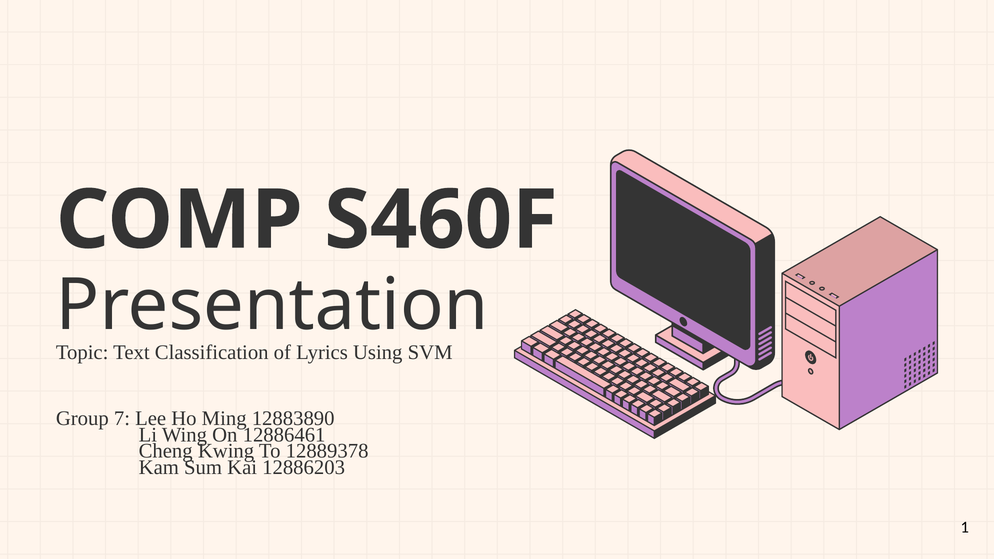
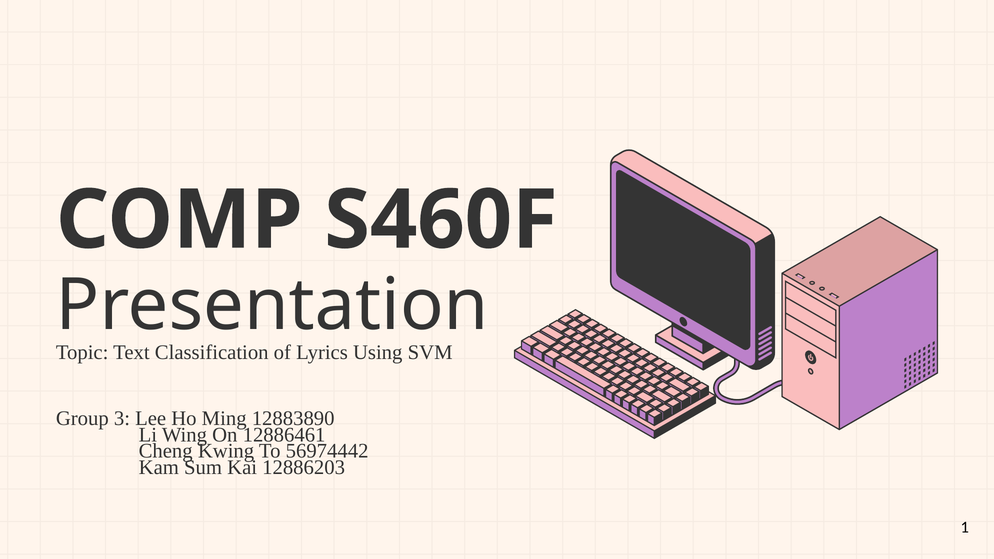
7: 7 -> 3 (122, 418)
12889378: 12889378 -> 56974442 (327, 451)
